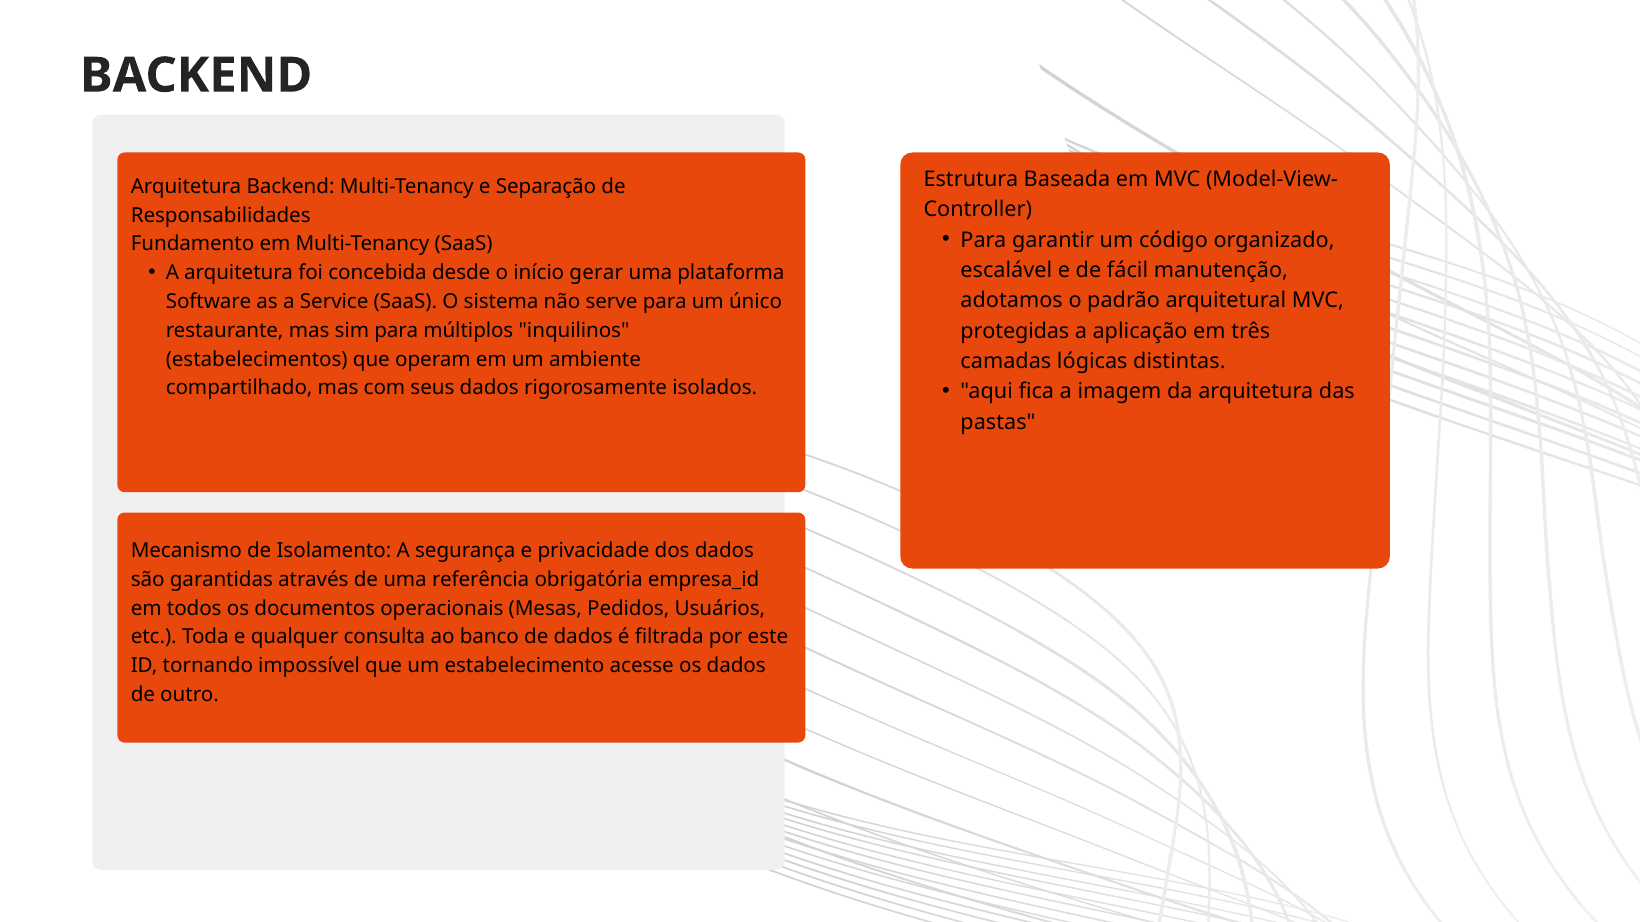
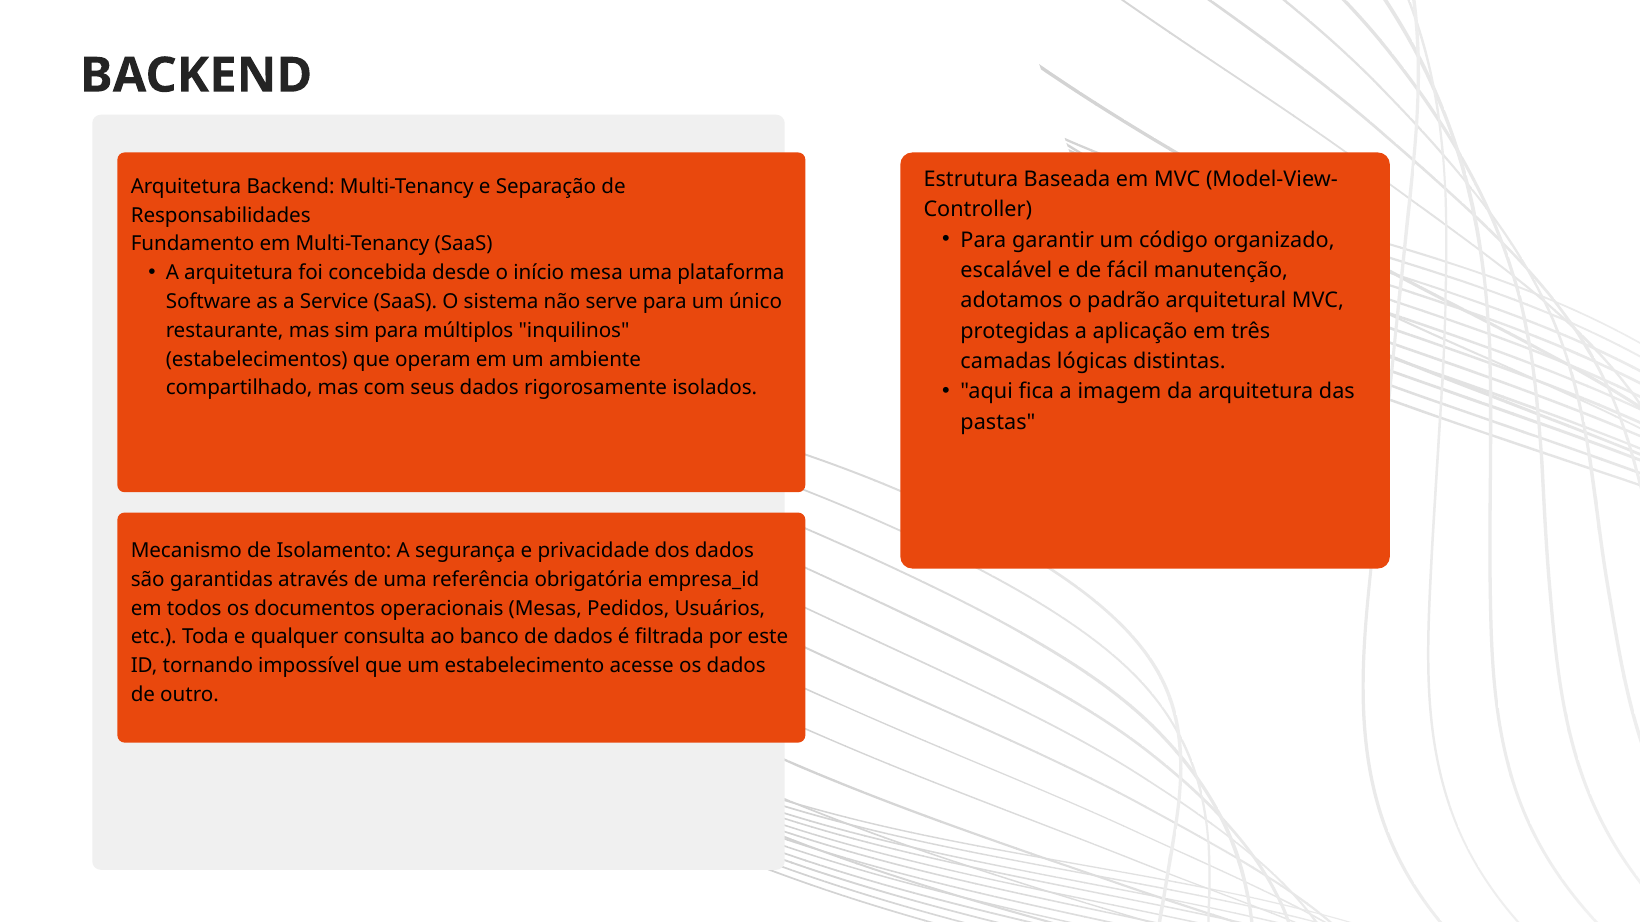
gerar: gerar -> mesa (596, 273)
